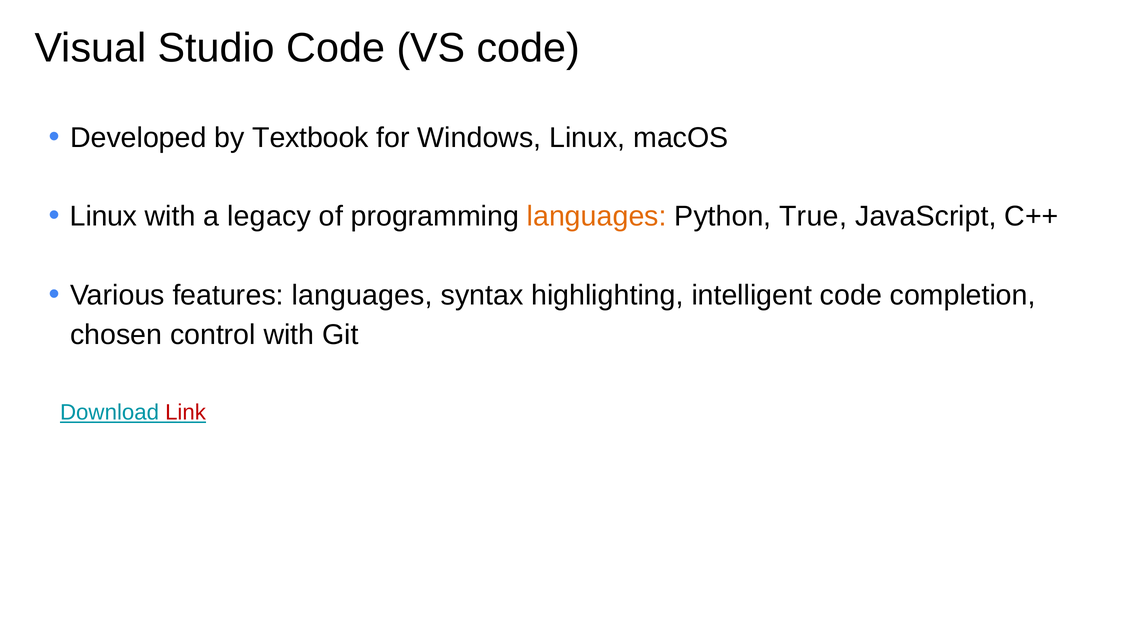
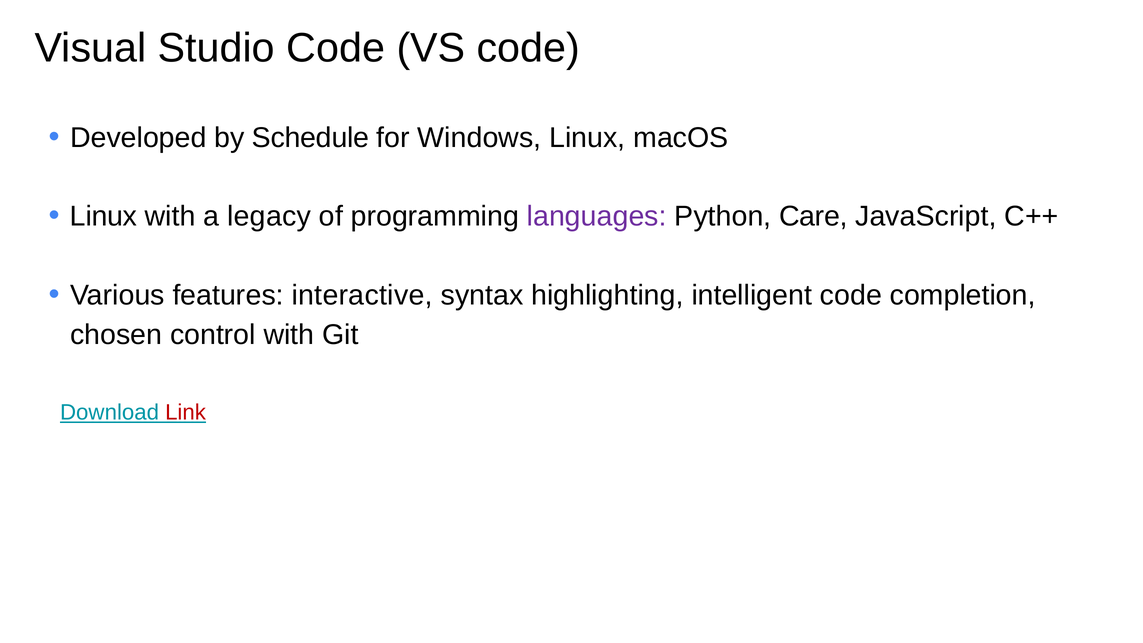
Textbook: Textbook -> Schedule (311, 138)
languages colour: orange -> purple (597, 217)
True: True -> Care (813, 217)
features languages: languages -> interactive (362, 295)
